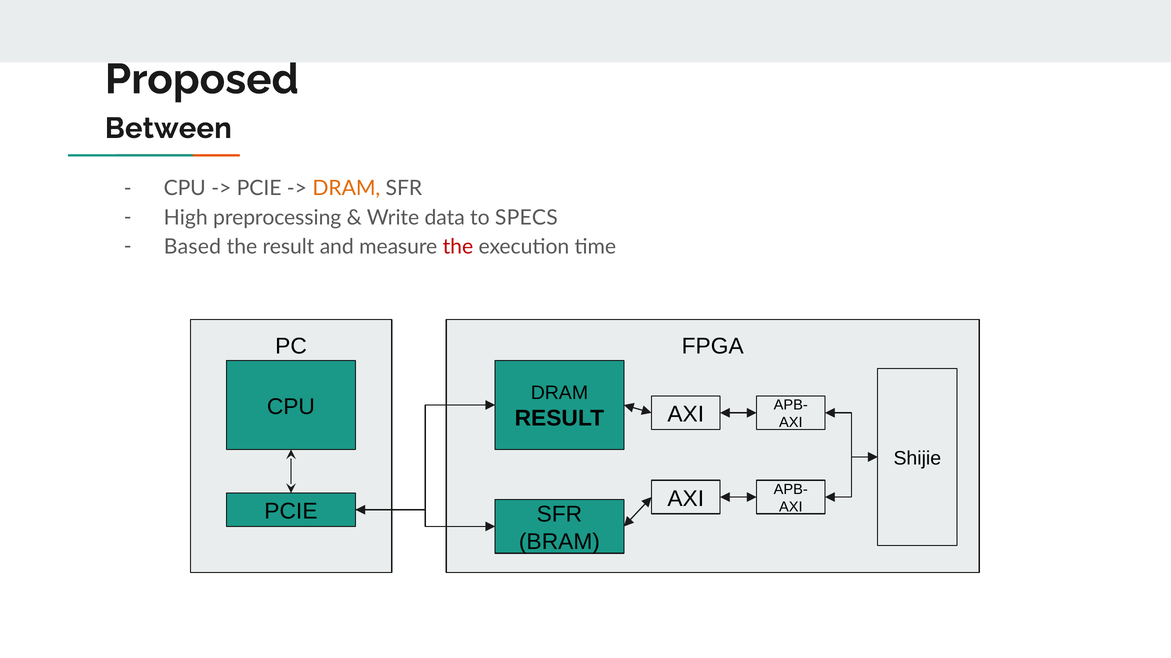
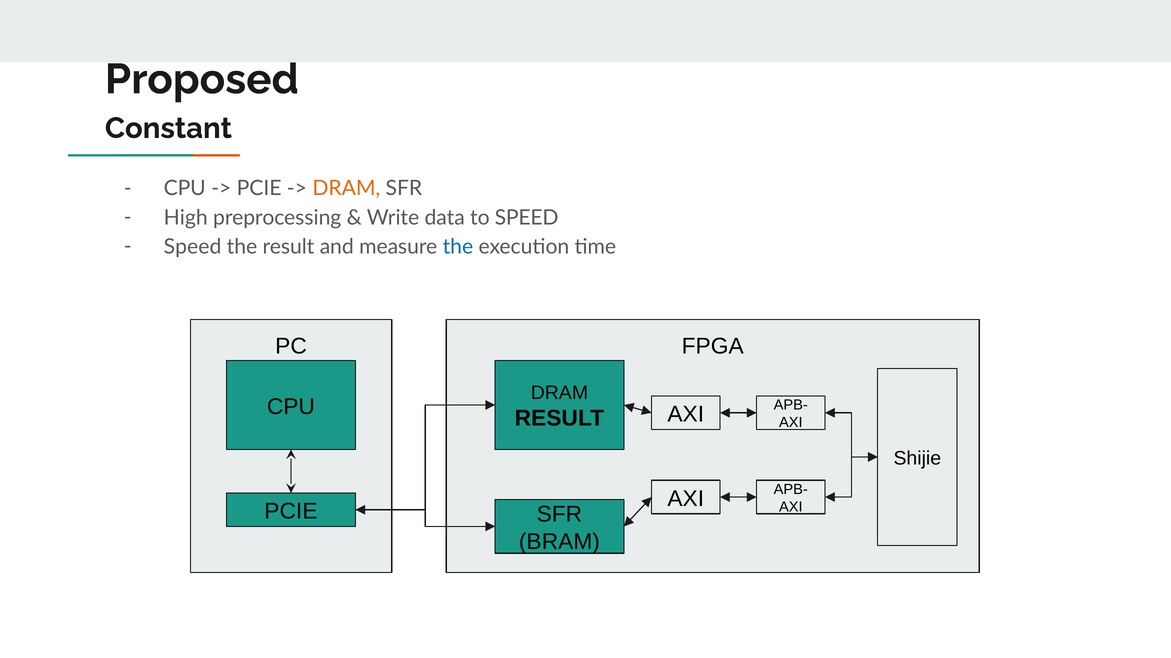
Between: Between -> Constant (168, 128)
to SPECS: SPECS -> SPEED (527, 218)
Based: Based -> Speed (193, 247)
the colour: red -> blue (458, 247)
